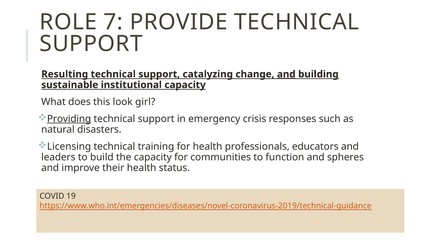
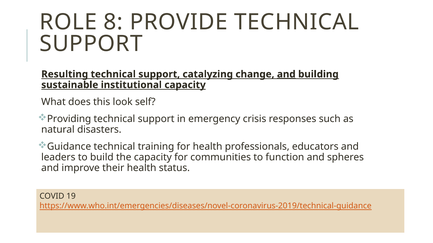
7: 7 -> 8 (113, 22)
girl: girl -> self (145, 102)
Providing underline: present -> none (69, 119)
Licensing: Licensing -> Guidance (69, 147)
